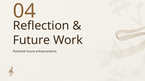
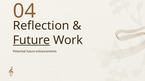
Future underline: none -> present (31, 40)
